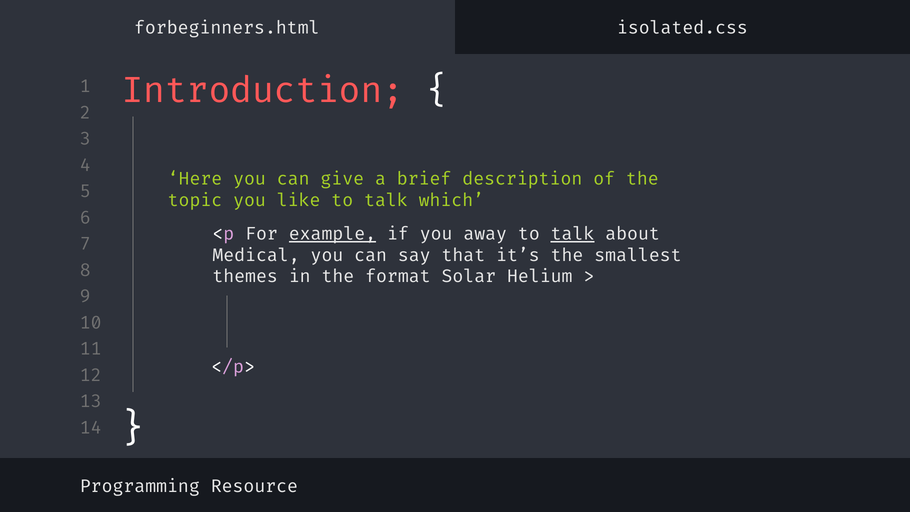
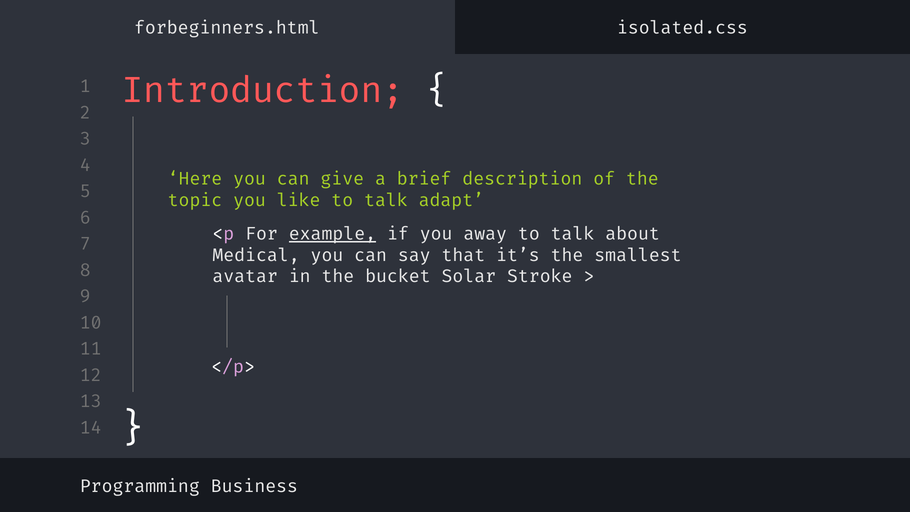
which: which -> adapt (451, 200)
talk underline: present -> none (573, 234)
themes: themes -> avatar (245, 277)
format: format -> bucket (398, 277)
Helium: Helium -> Stroke (540, 277)
Resource: Resource -> Business (254, 486)
